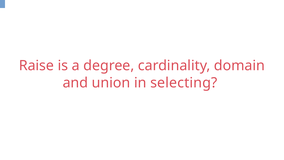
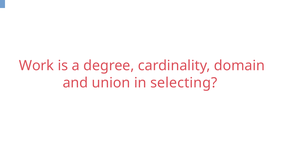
Raise: Raise -> Work (36, 66)
